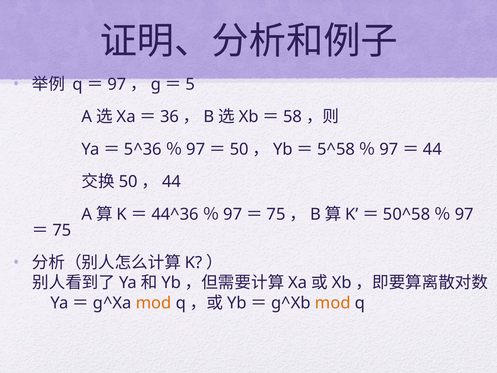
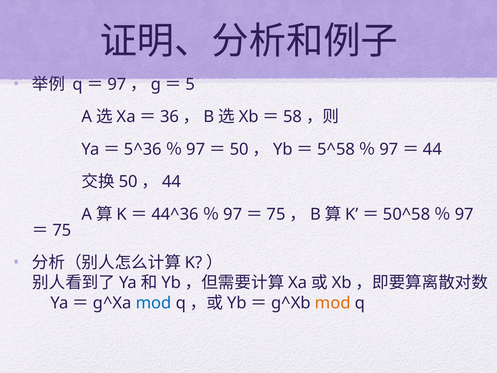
mod colour: orange -> blue (154, 303)
